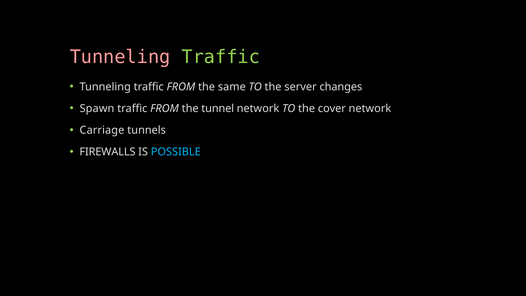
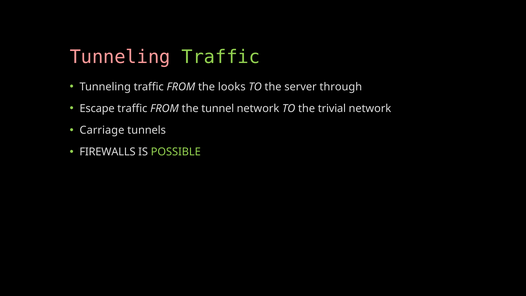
same: same -> looks (232, 87)
changes: changes -> through (341, 87)
Spawn: Spawn -> Escape (97, 108)
cover: cover -> trivial (332, 108)
POSSIBLE colour: light blue -> light green (176, 152)
